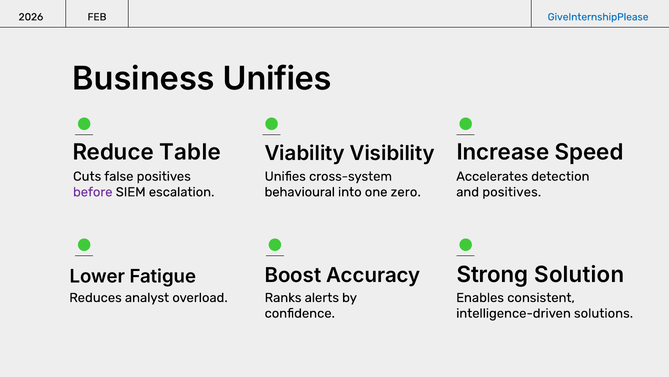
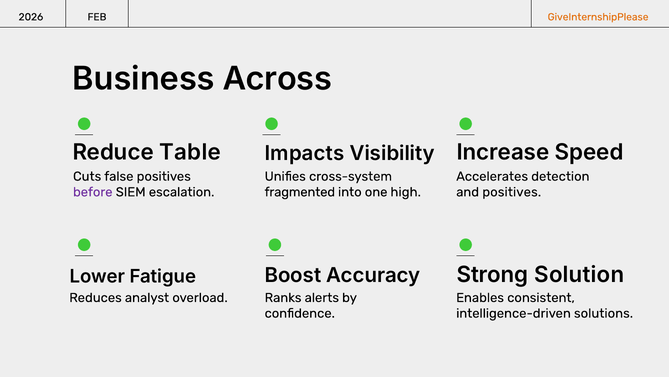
GiveInternshipPlease colour: blue -> orange (598, 17)
Business Unifies: Unifies -> Across (277, 79)
Viability: Viability -> Impacts (305, 153)
behavioural: behavioural -> fragmented (300, 192)
zero: zero -> high (406, 192)
